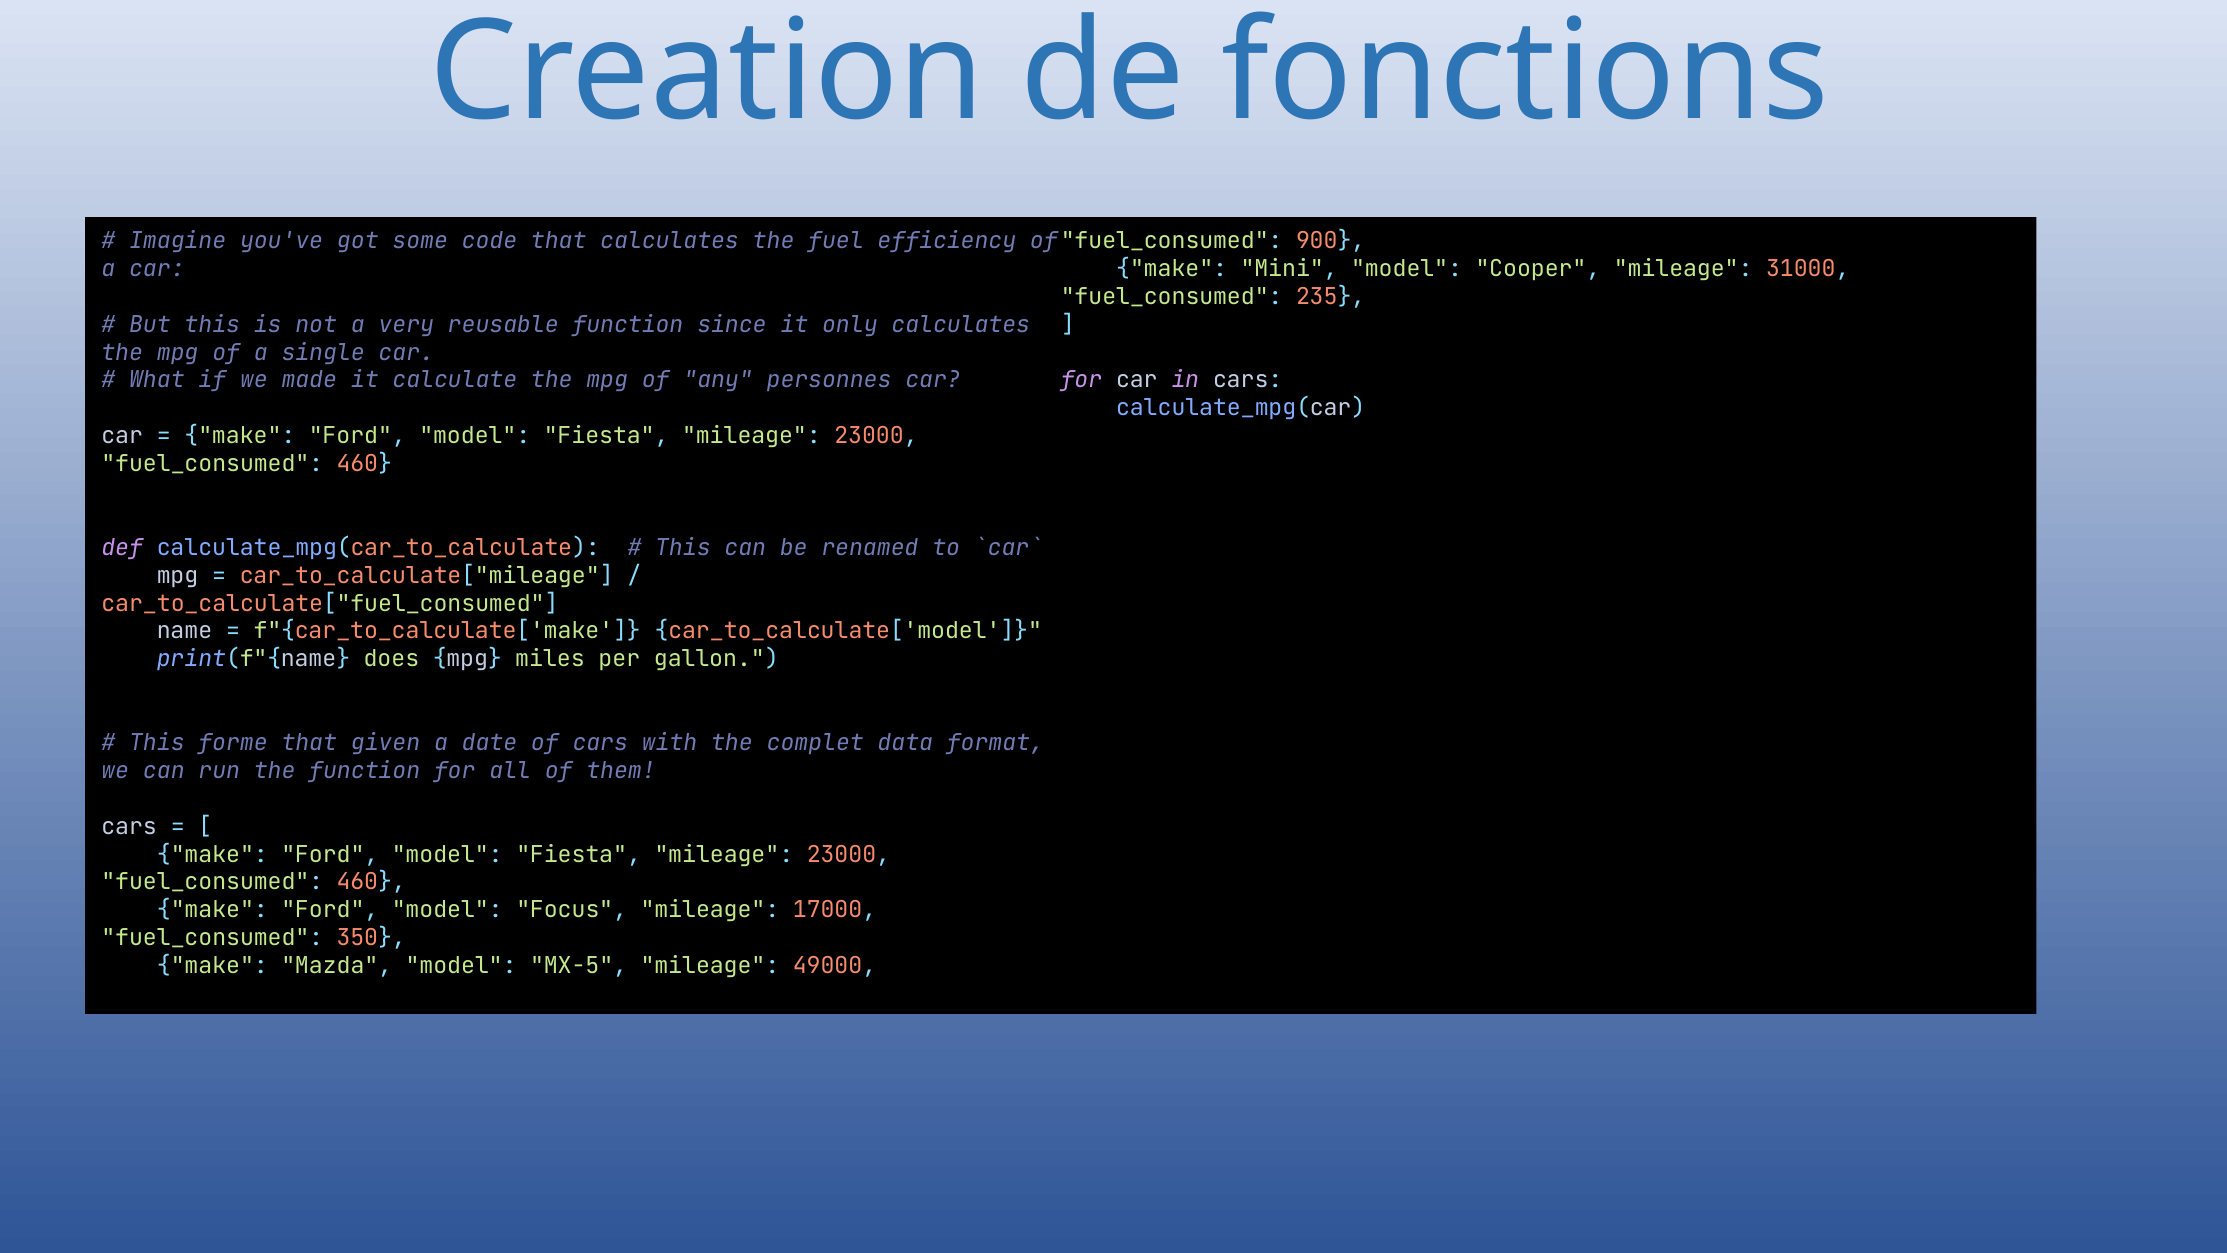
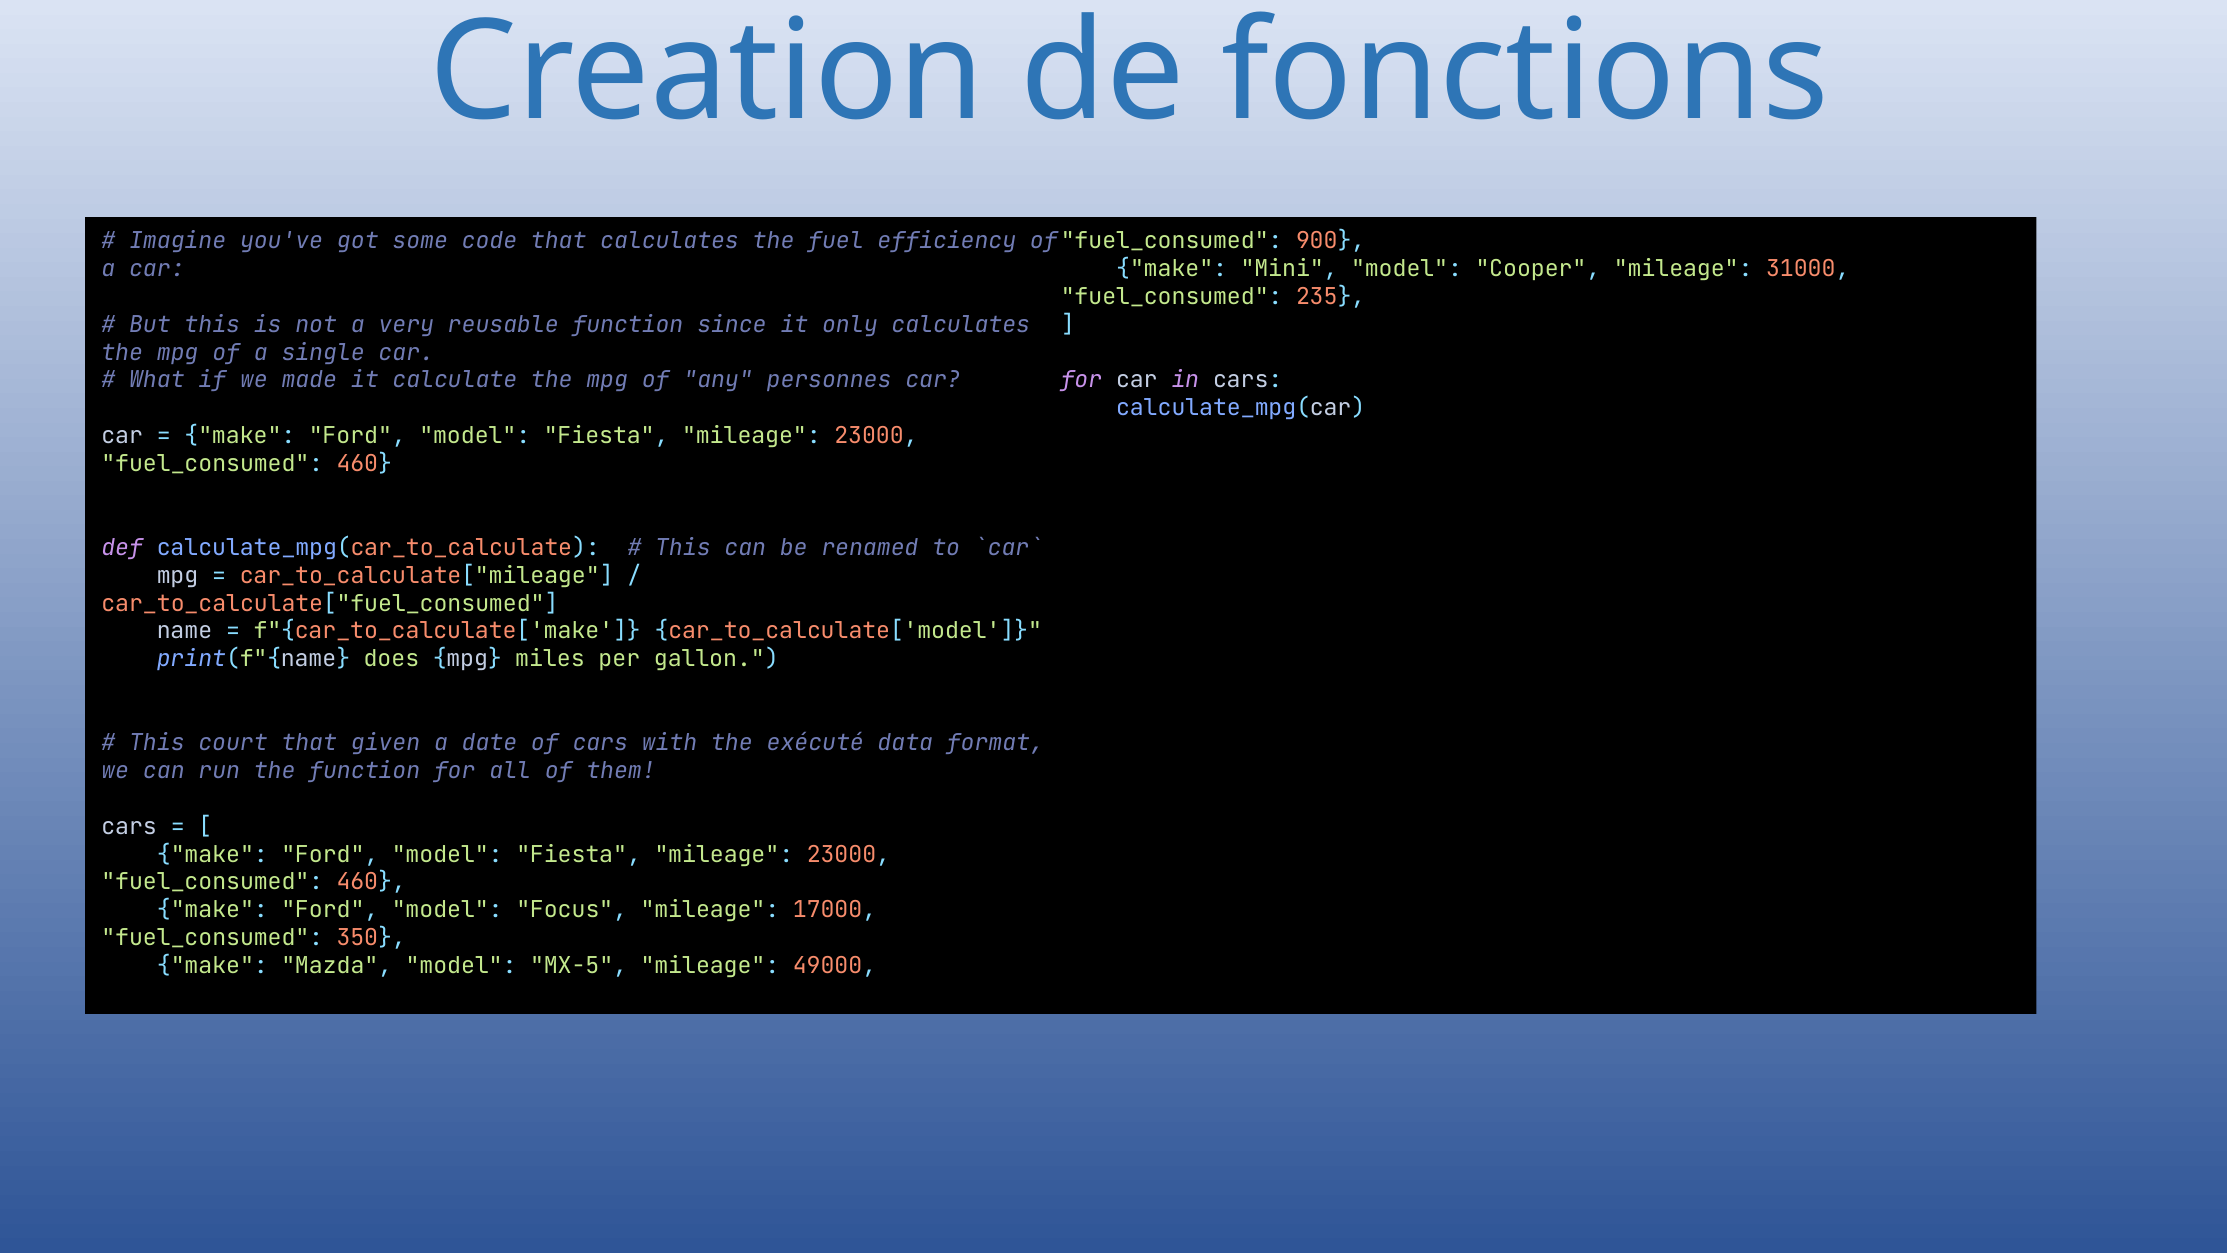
forme: forme -> court (233, 743)
complet: complet -> exécuté (815, 743)
